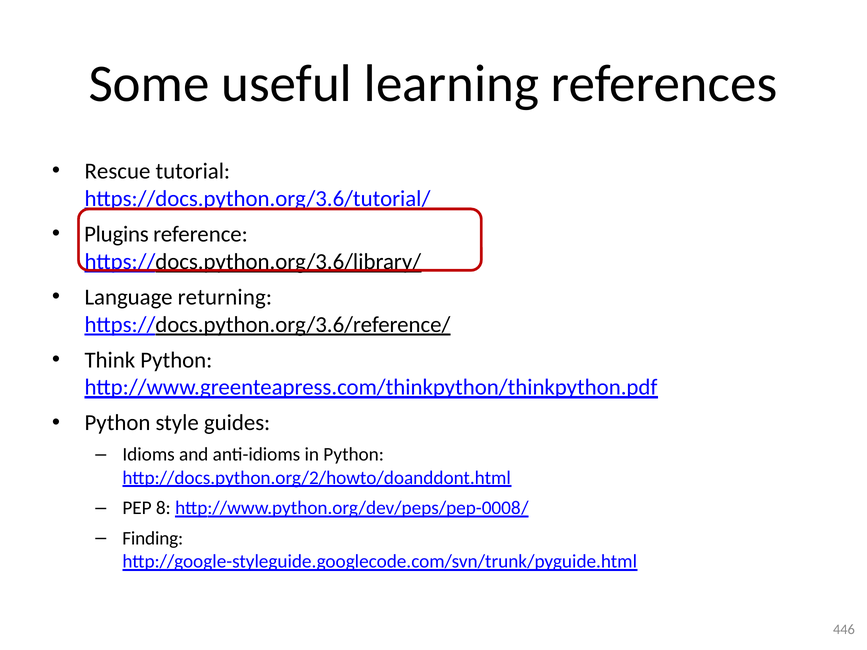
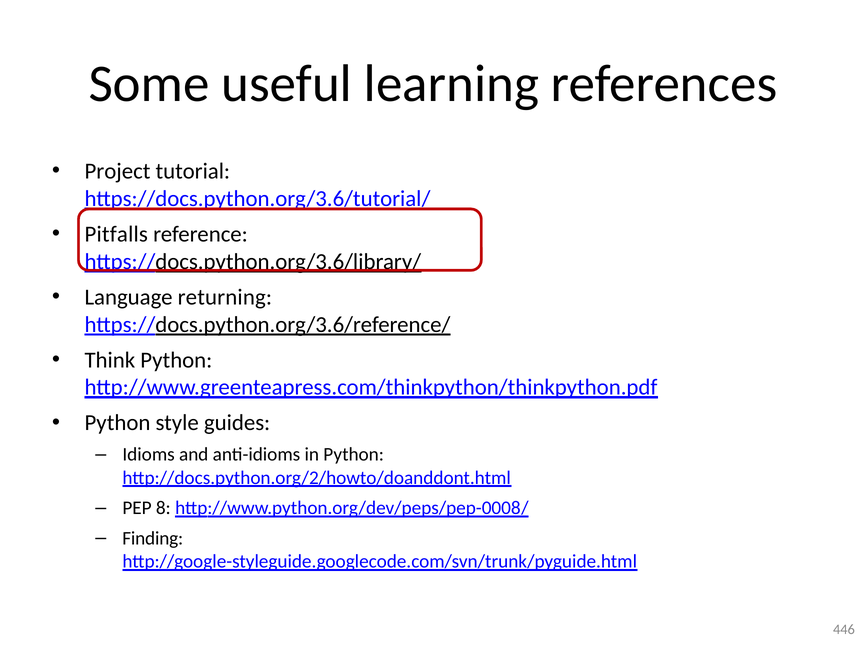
Rescue: Rescue -> Project (118, 171)
Plugins: Plugins -> Pitfalls (116, 234)
